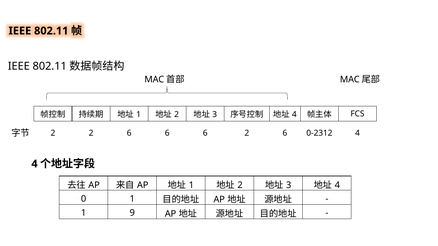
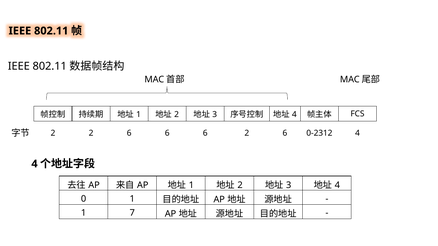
9: 9 -> 7 (132, 213)
